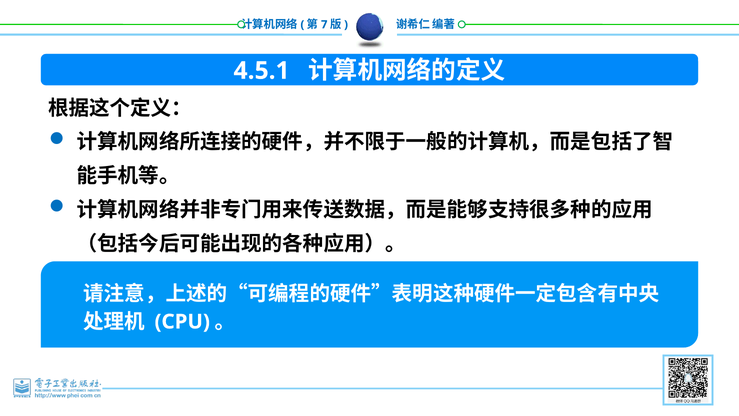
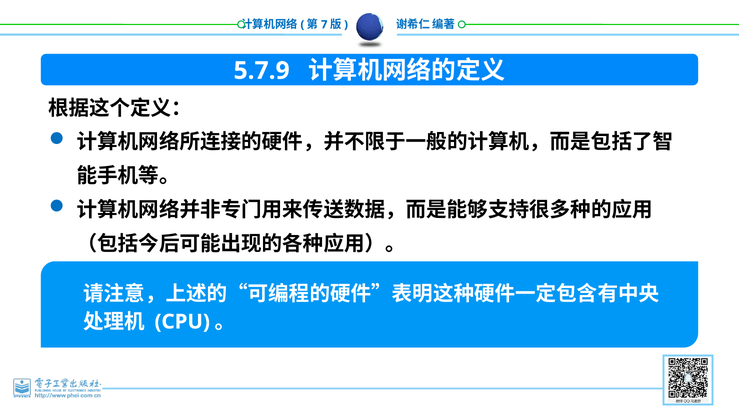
4.5.1: 4.5.1 -> 5.7.9 (262, 71)
